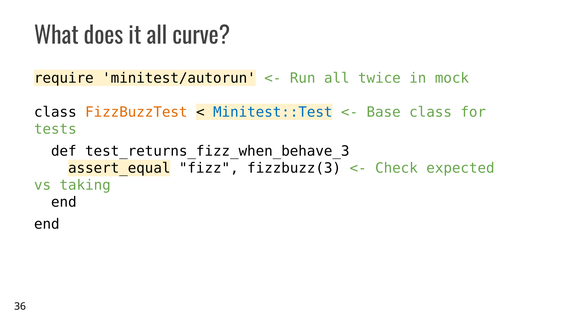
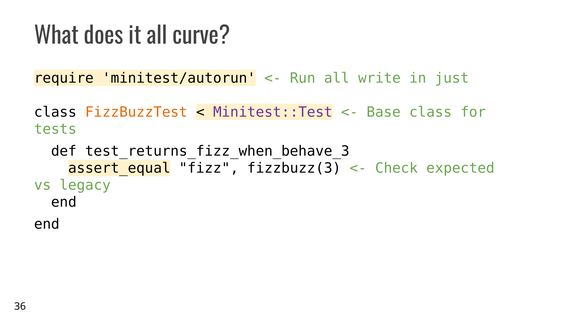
twice: twice -> write (379, 78)
mock: mock -> just (452, 78)
Minitest::Test colour: blue -> purple (273, 112)
taking: taking -> legacy (85, 185)
